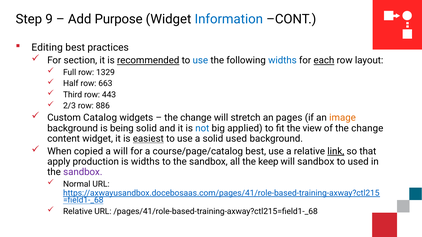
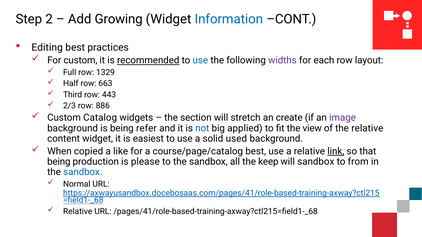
9: 9 -> 2 (49, 19)
Purpose: Purpose -> Growing (119, 19)
For section: section -> custom (80, 60)
widths colour: blue -> purple (282, 60)
each underline: present -> none (324, 60)
change: change -> section (196, 118)
pages: pages -> create (289, 118)
image colour: orange -> purple (343, 118)
being solid: solid -> refer (146, 128)
of the change: change -> relative (367, 128)
easiest underline: present -> none (148, 139)
a will: will -> like (121, 152)
apply: apply -> being (59, 162)
is widths: widths -> please (145, 162)
to used: used -> from (358, 162)
sandbox colour: purple -> blue (83, 172)
